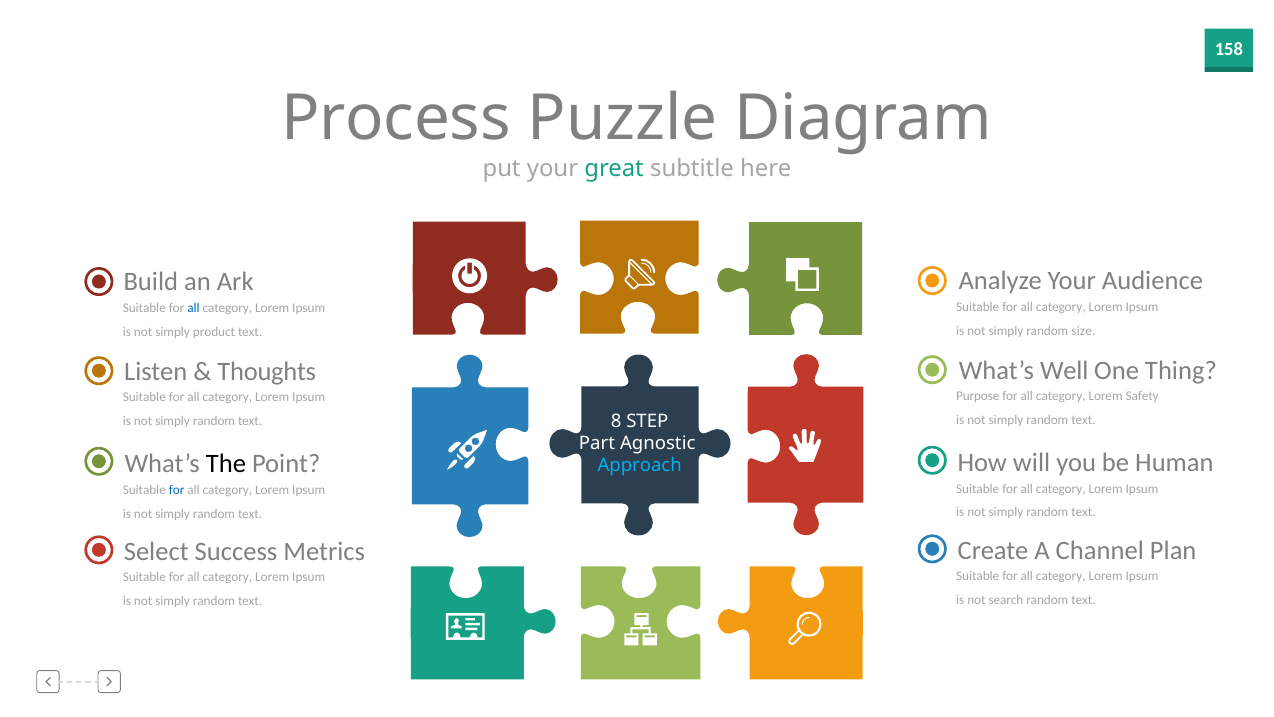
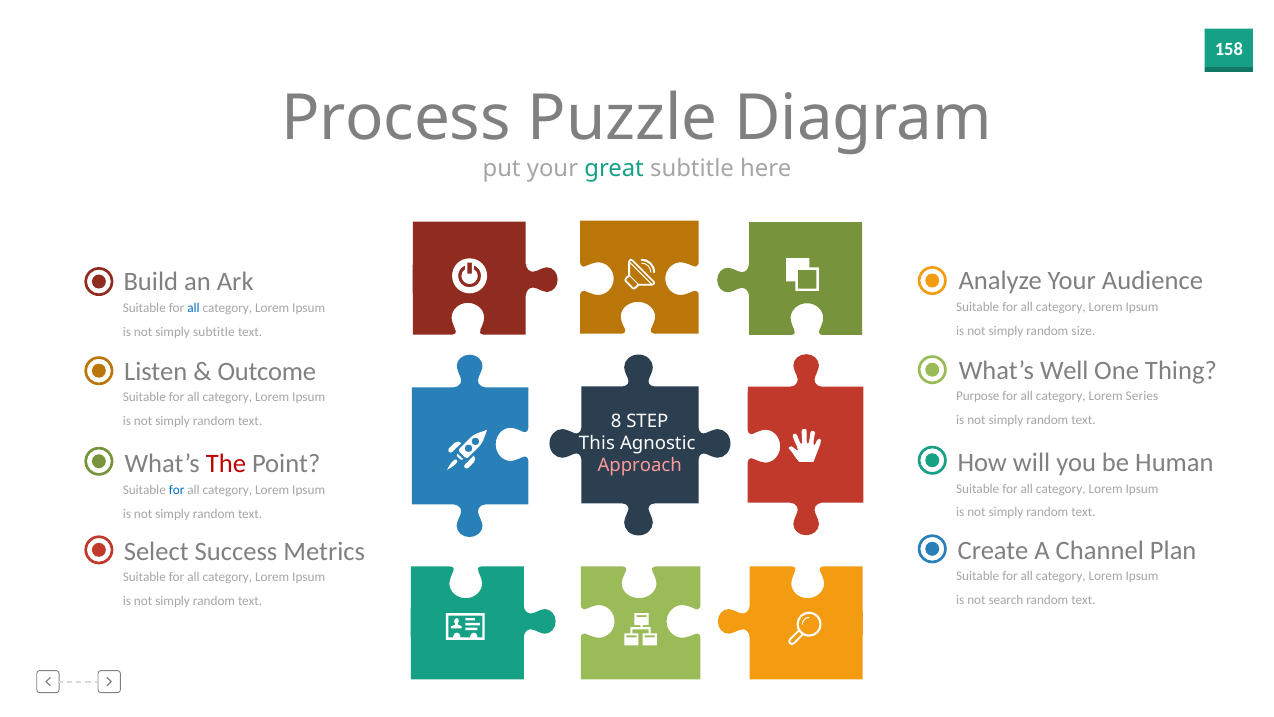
simply product: product -> subtitle (214, 332)
Thoughts: Thoughts -> Outcome (267, 372)
Safety: Safety -> Series (1142, 396)
Part: Part -> This (597, 443)
The colour: black -> red (226, 464)
Approach colour: light blue -> pink (640, 466)
